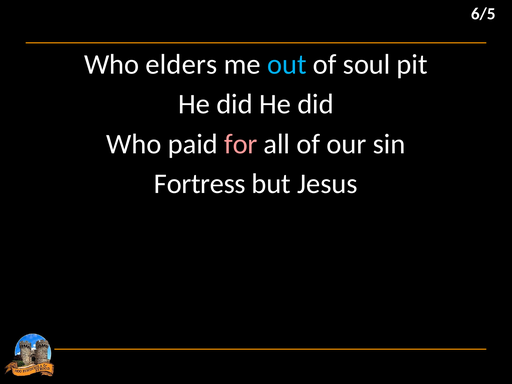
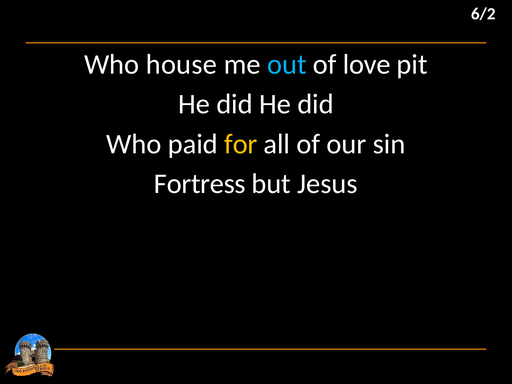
6/5: 6/5 -> 6/2 (483, 14)
elders: elders -> house (181, 64)
soul: soul -> love (367, 64)
for colour: pink -> yellow (241, 144)
